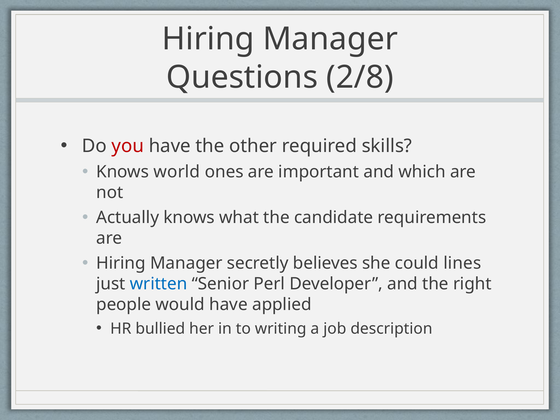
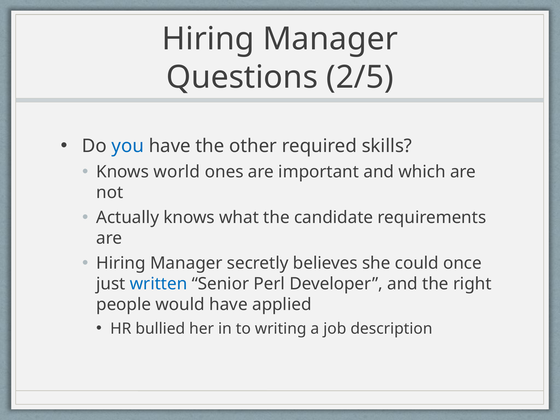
2/8: 2/8 -> 2/5 (360, 77)
you colour: red -> blue (128, 146)
lines: lines -> once (462, 263)
